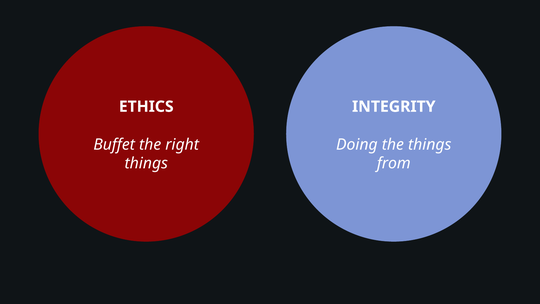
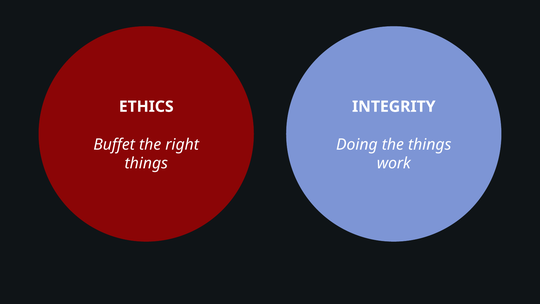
from: from -> work (394, 163)
